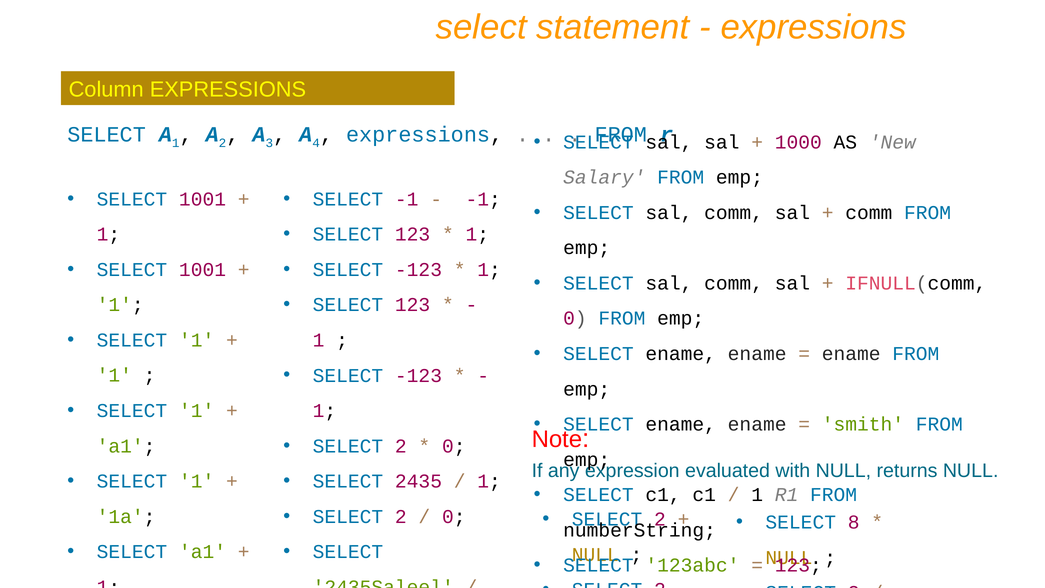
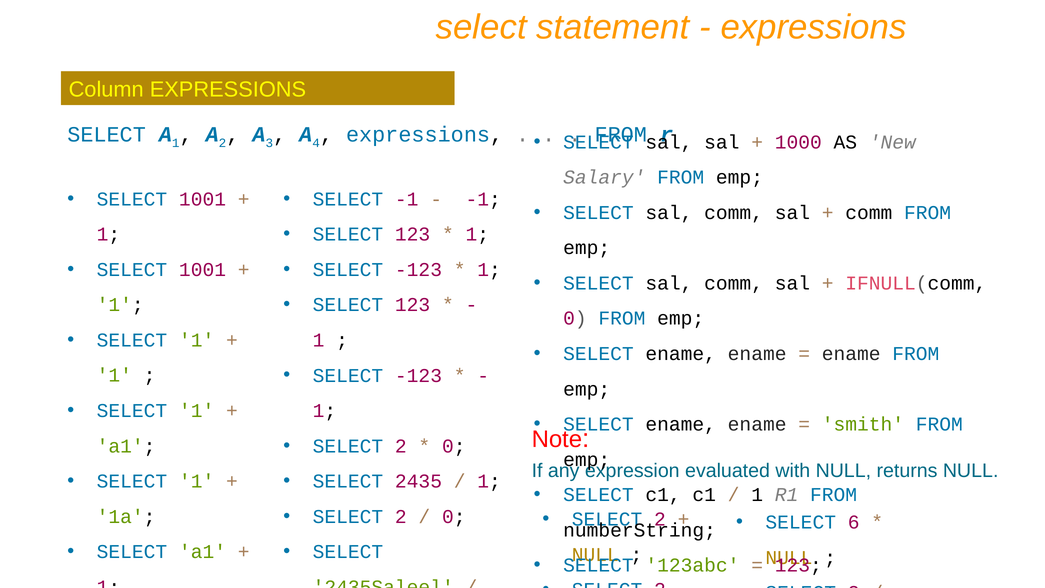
8: 8 -> 6 (854, 522)
